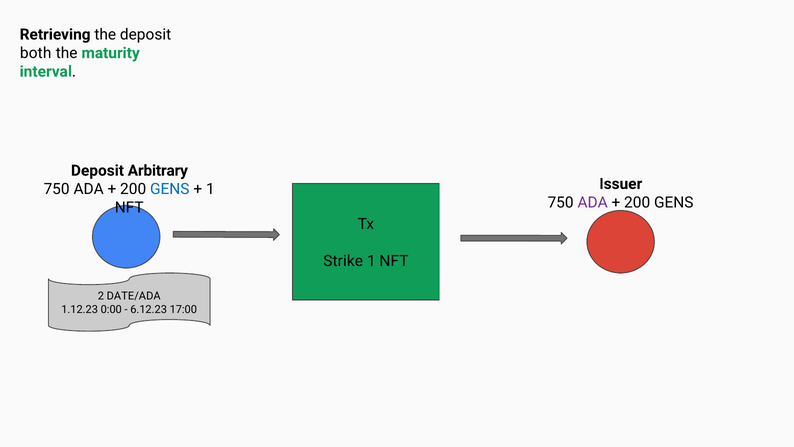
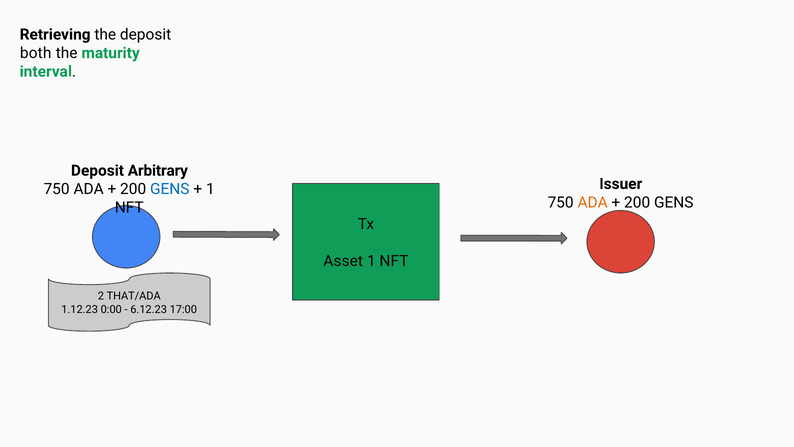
ADA colour: purple -> orange (593, 202)
Strike: Strike -> Asset (343, 261)
DATE/ADA: DATE/ADA -> THAT/ADA (134, 296)
